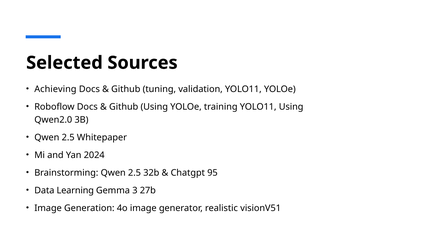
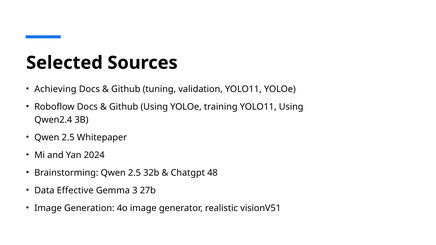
Qwen2.0: Qwen2.0 -> Qwen2.4 (53, 120)
95: 95 -> 48 (212, 173)
Learning: Learning -> Effective (75, 191)
